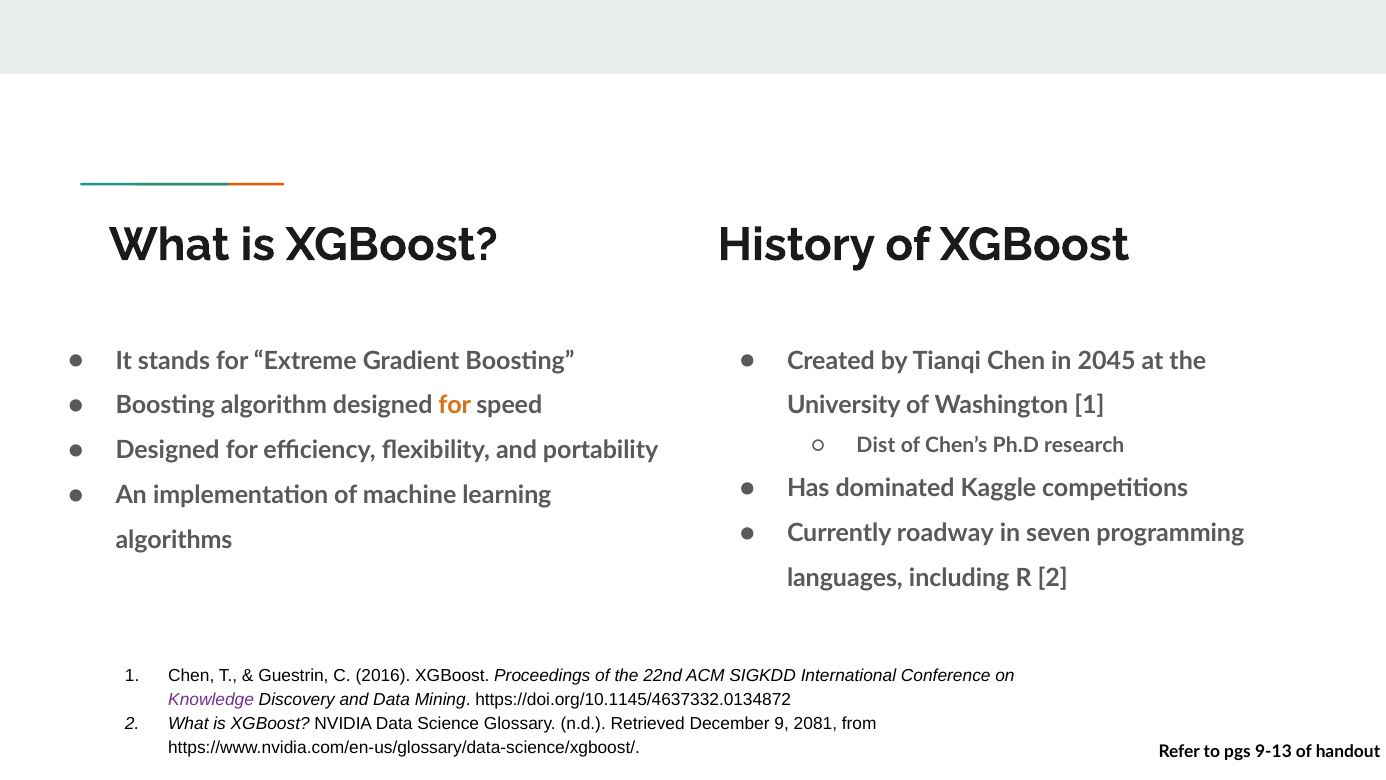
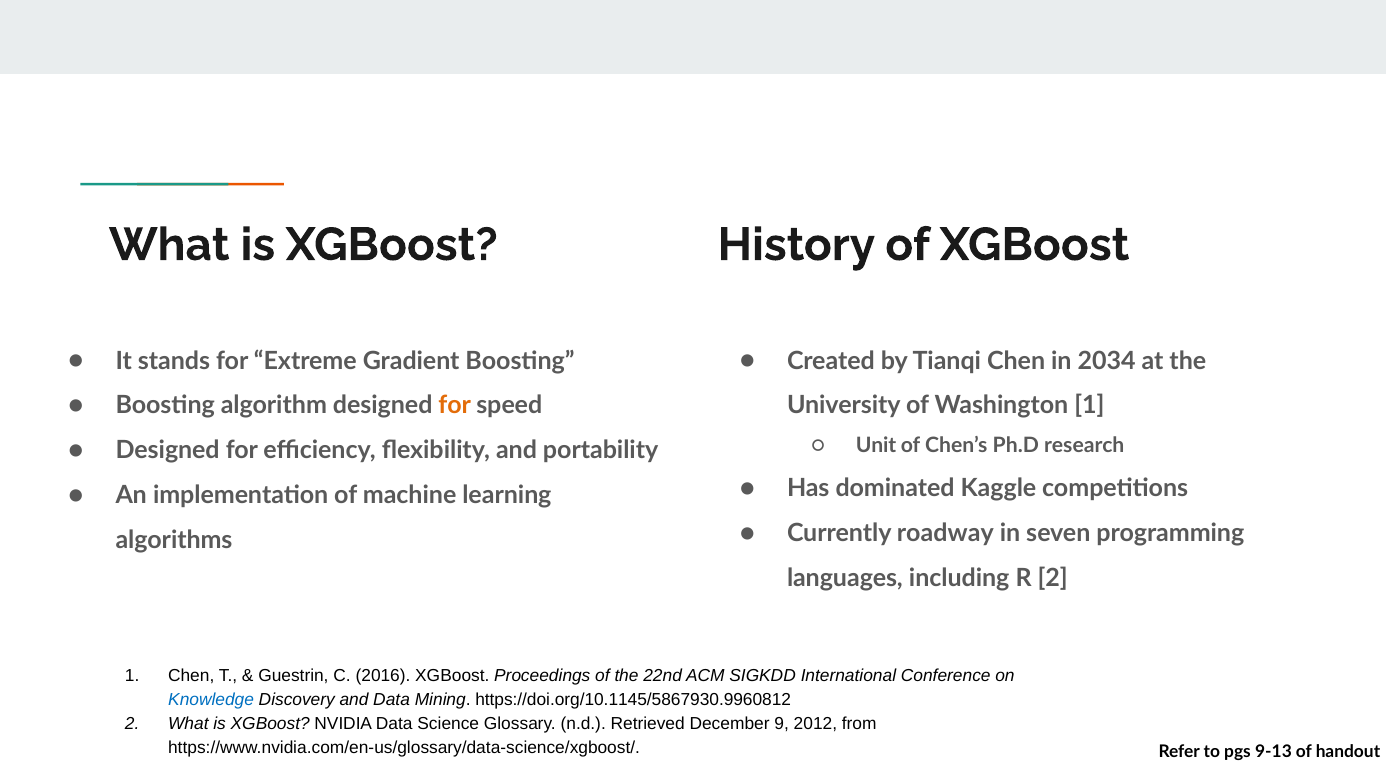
2045: 2045 -> 2034 (1107, 361)
Dist: Dist -> Unit (876, 446)
Knowledge colour: purple -> blue (211, 699)
https://doi.org/10.1145/4637332.0134872: https://doi.org/10.1145/4637332.0134872 -> https://doi.org/10.1145/5867930.9960812 (633, 699)
2081: 2081 -> 2012 (815, 723)
